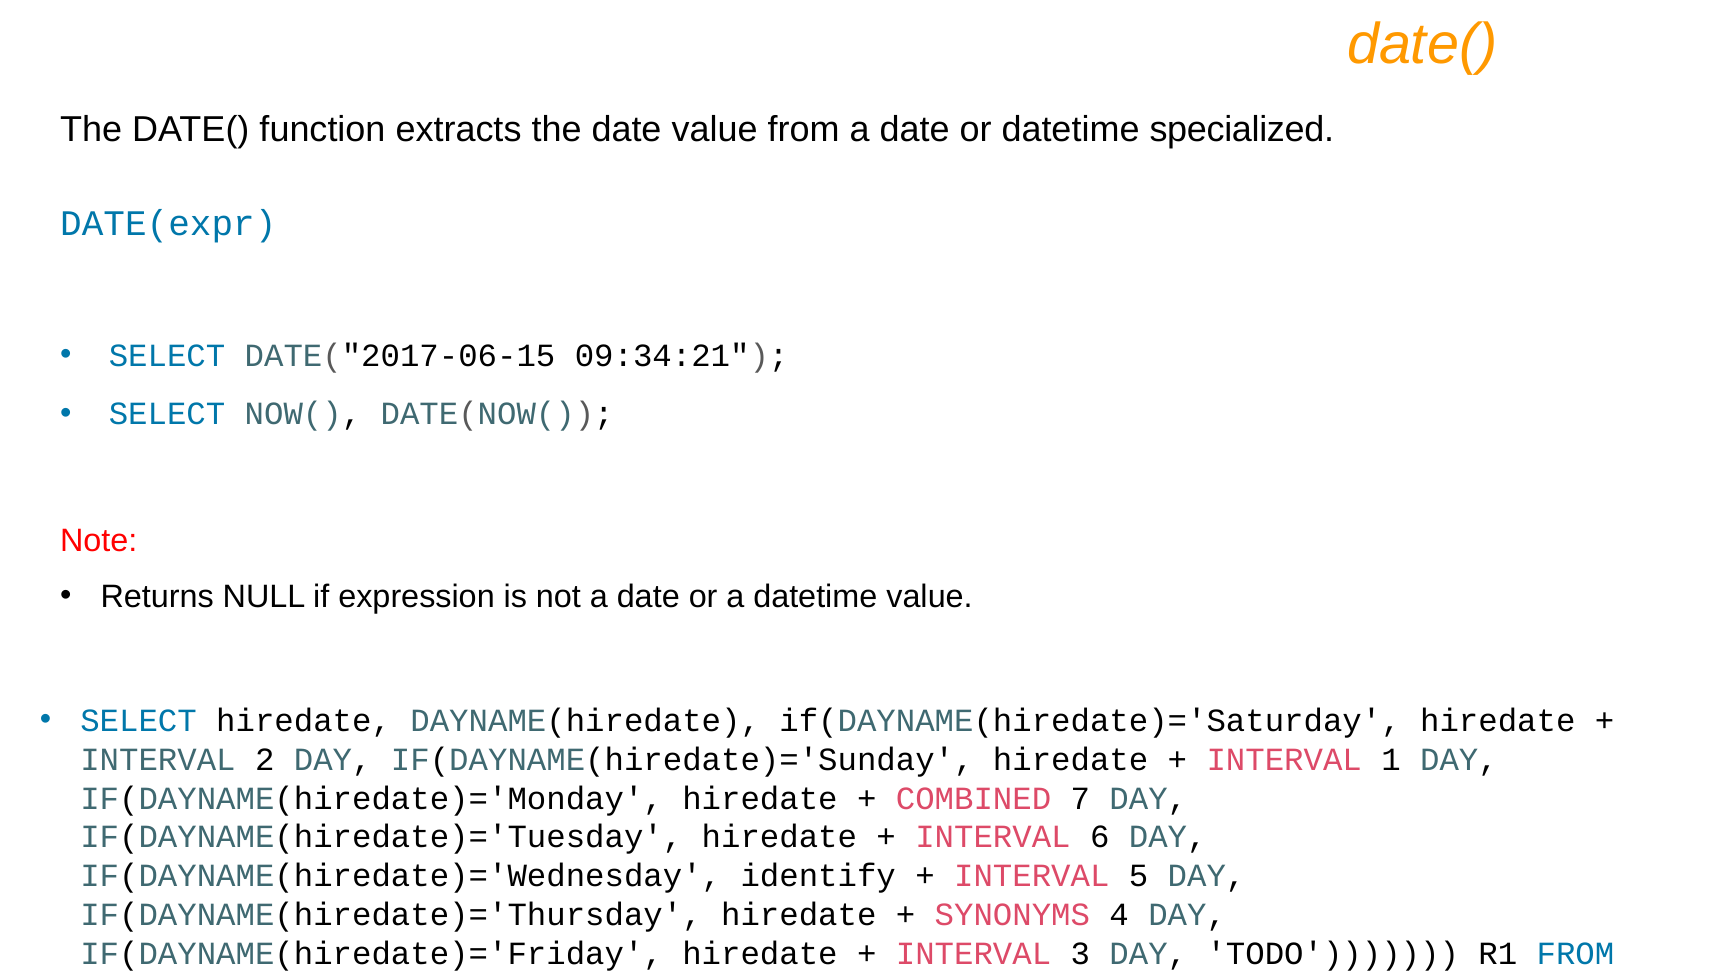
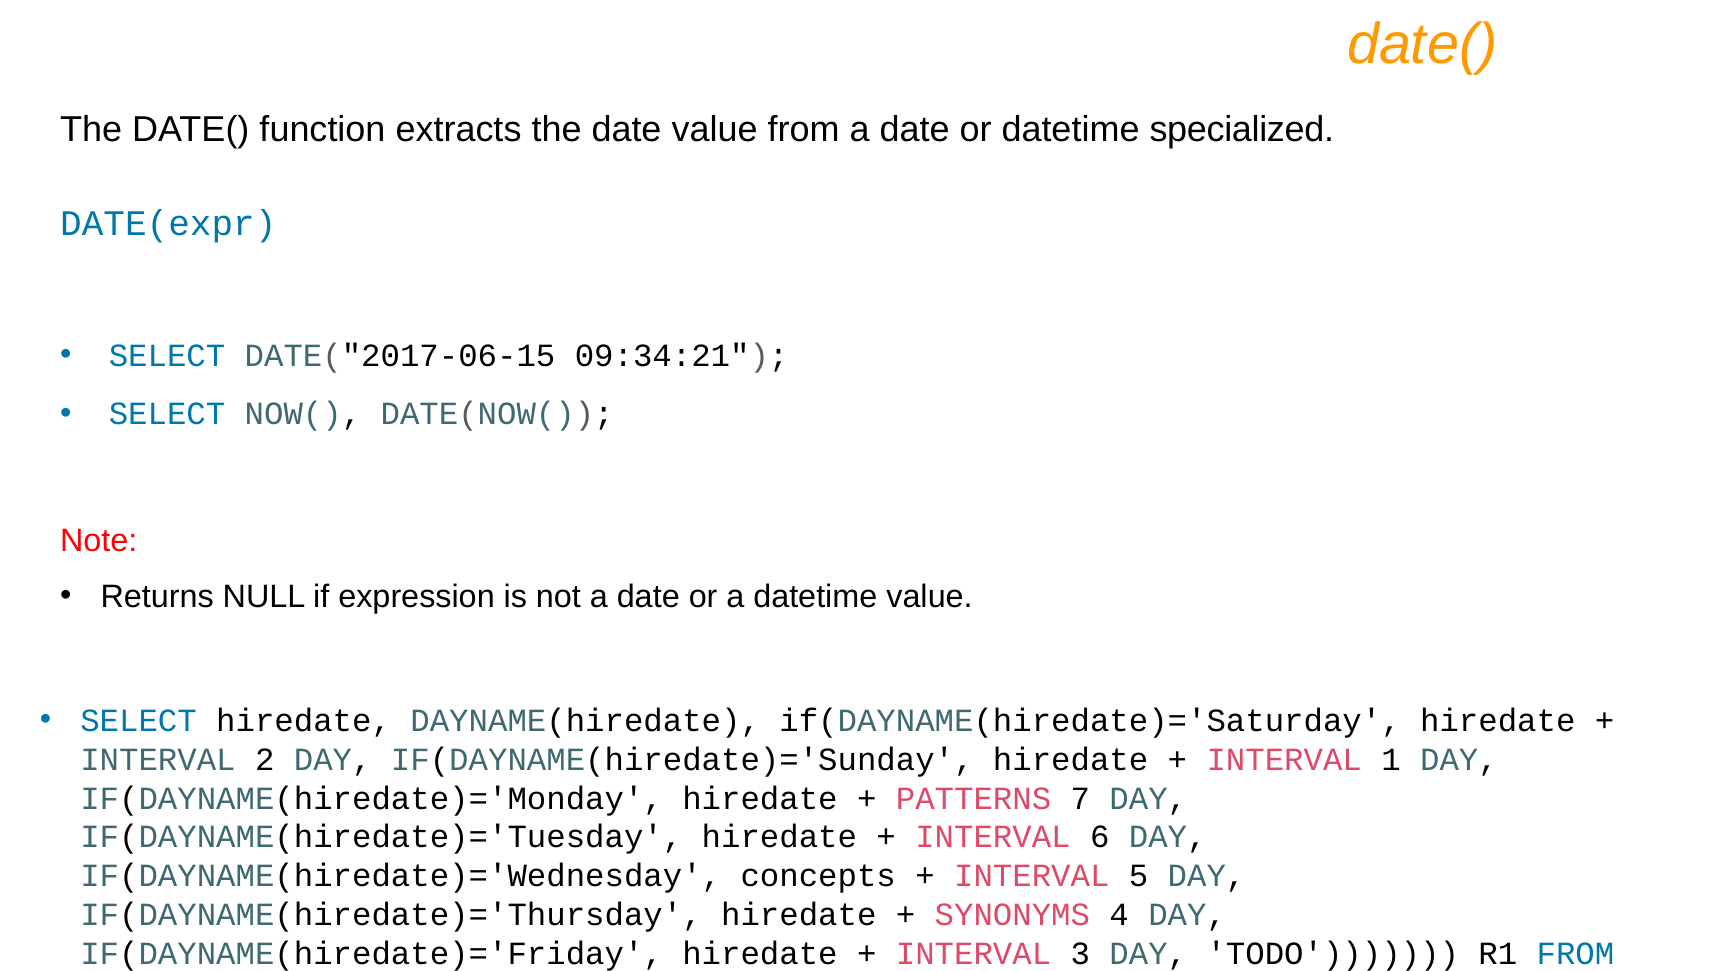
COMBINED: COMBINED -> PATTERNS (974, 798)
identify: identify -> concepts (818, 876)
